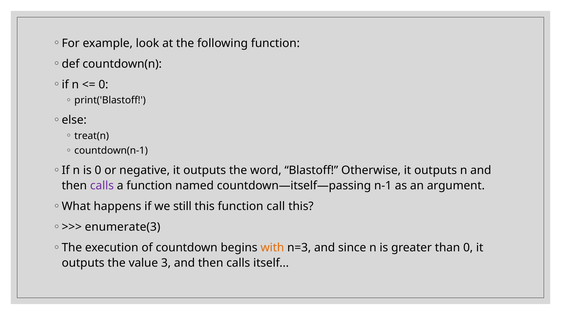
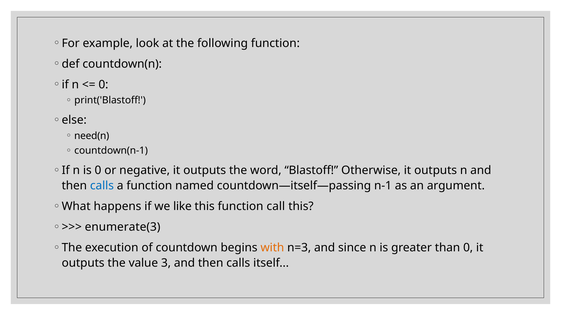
treat(n: treat(n -> need(n (92, 136)
calls colour: purple -> blue (102, 186)
still: still -> like (182, 207)
